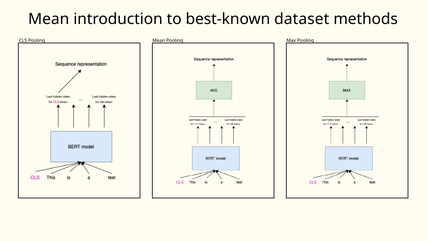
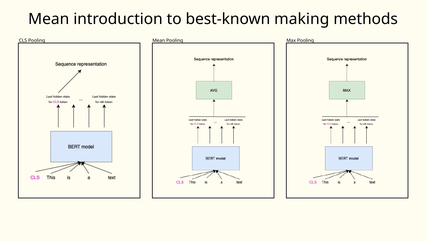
dataset: dataset -> making (302, 19)
